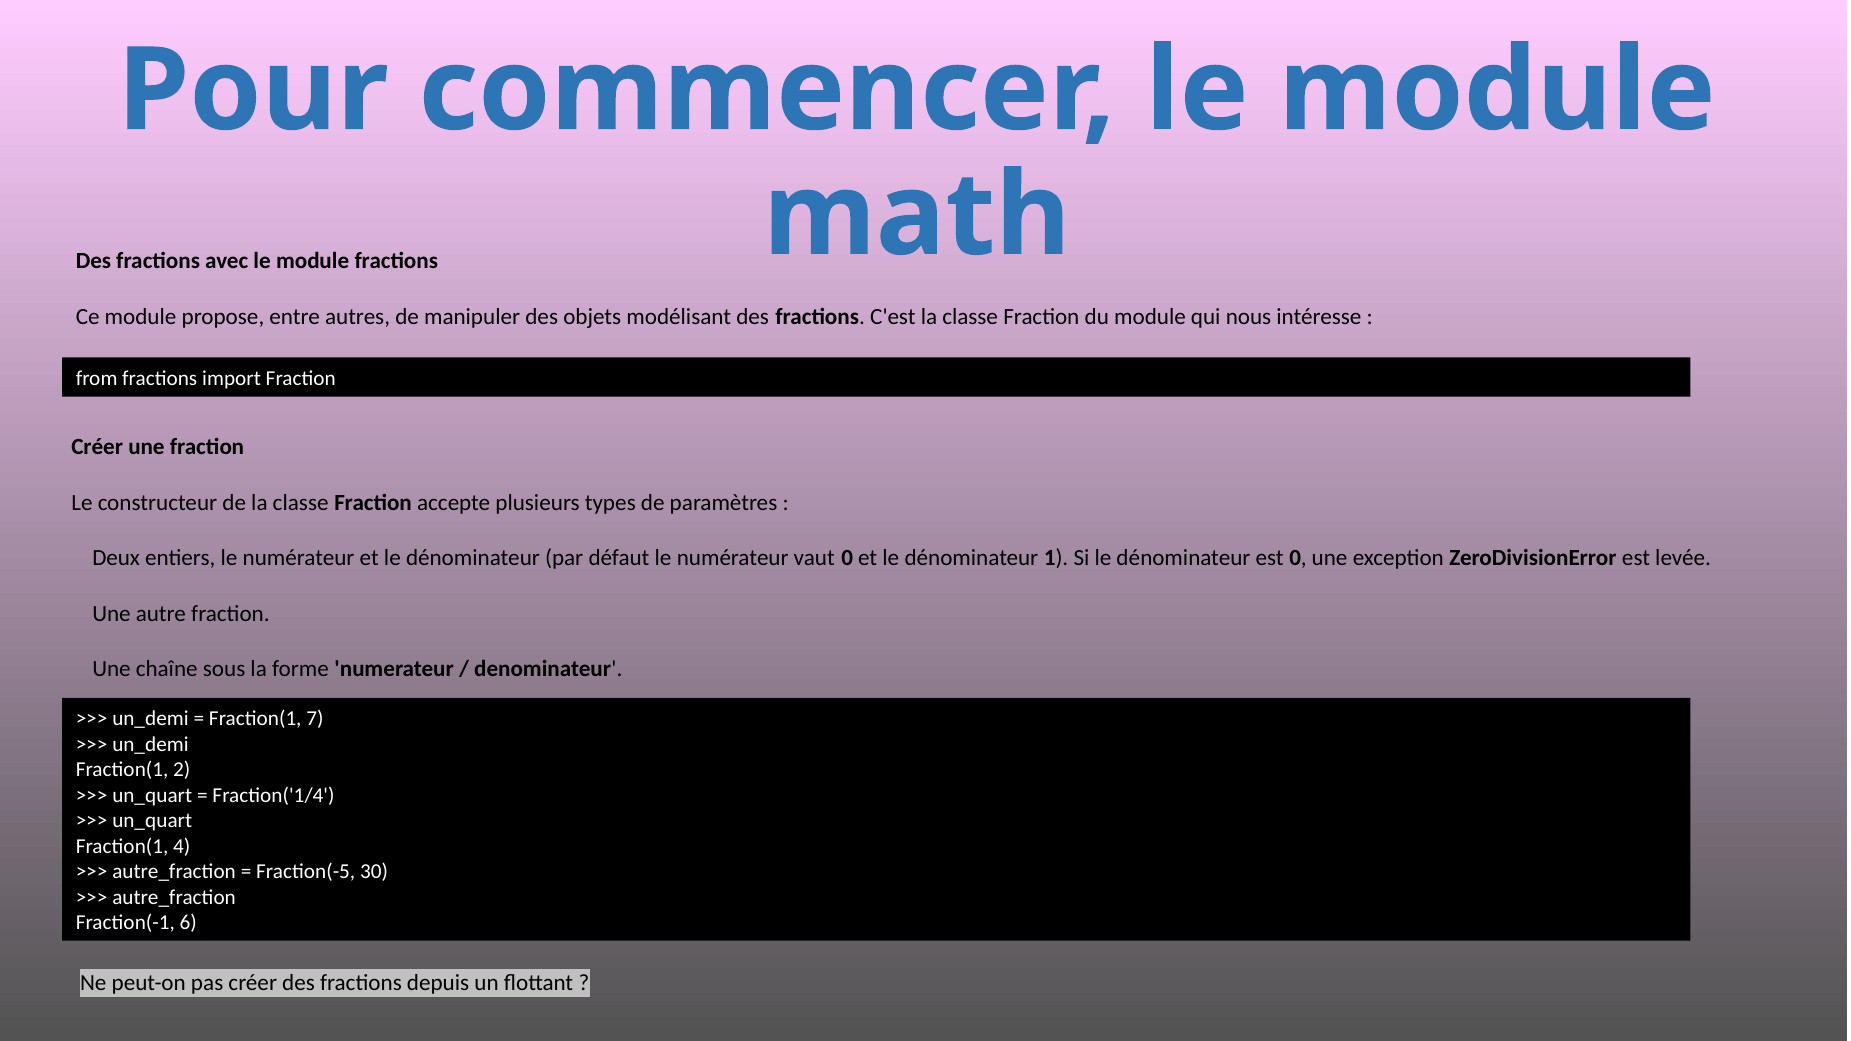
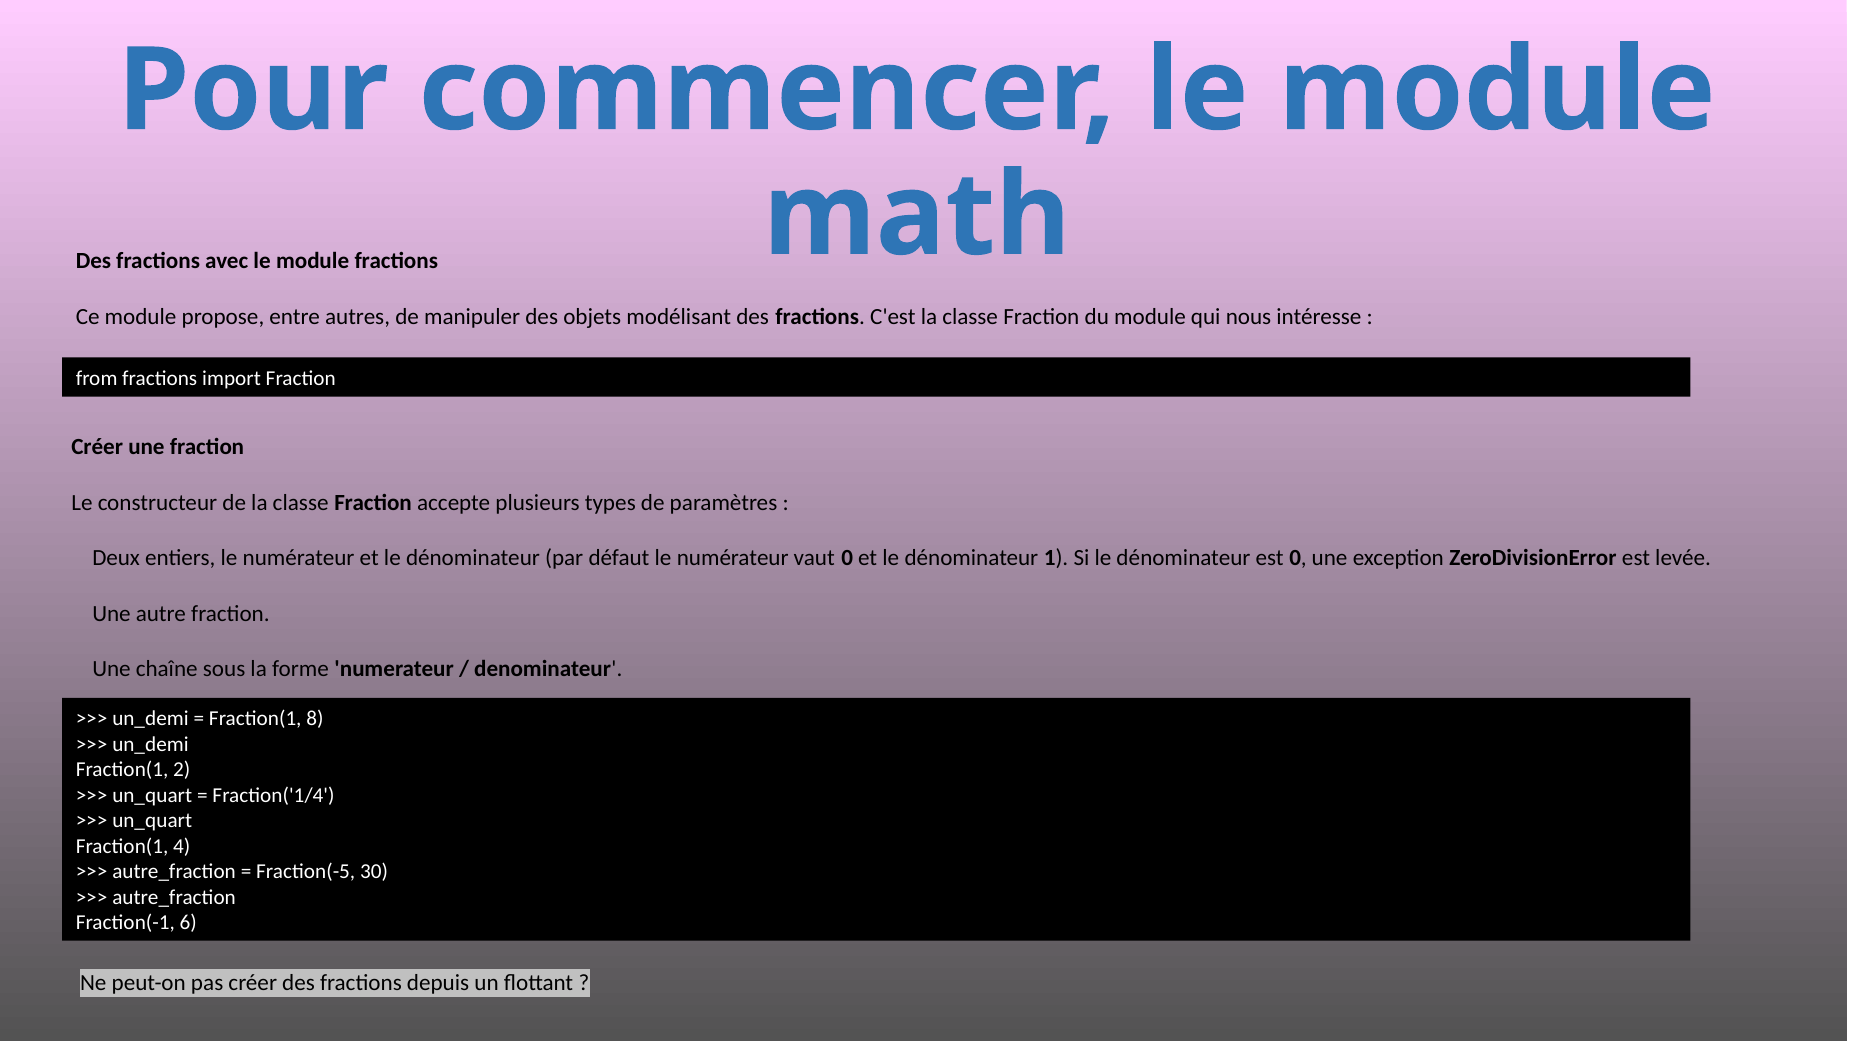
7: 7 -> 8 (315, 719)
